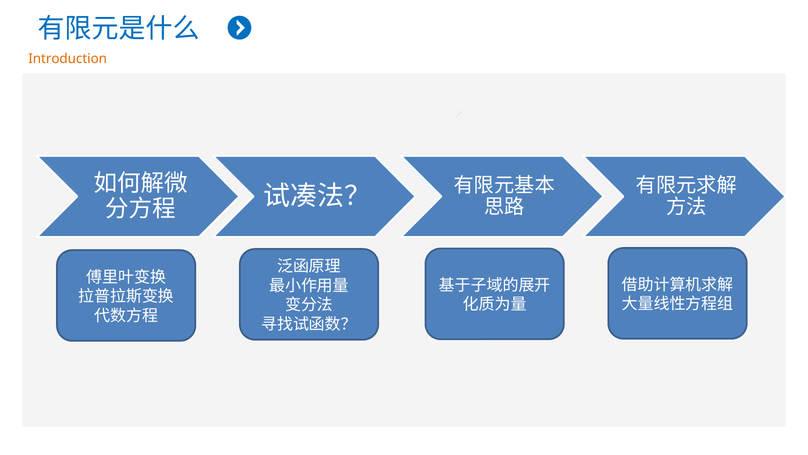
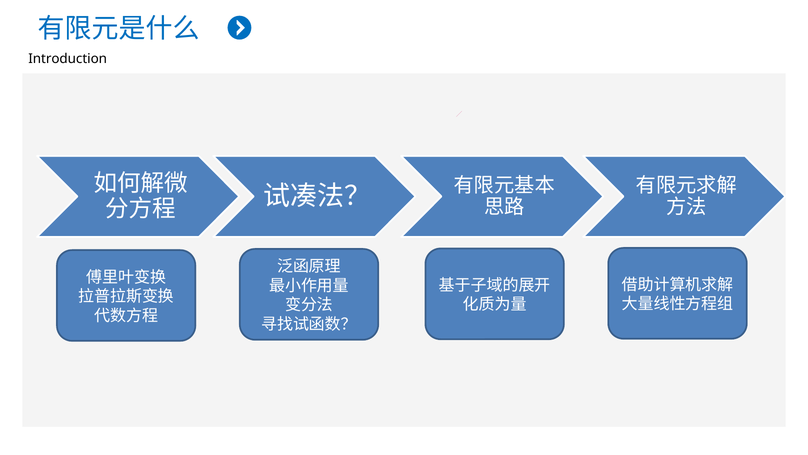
Introduction colour: orange -> black (68, 59)
